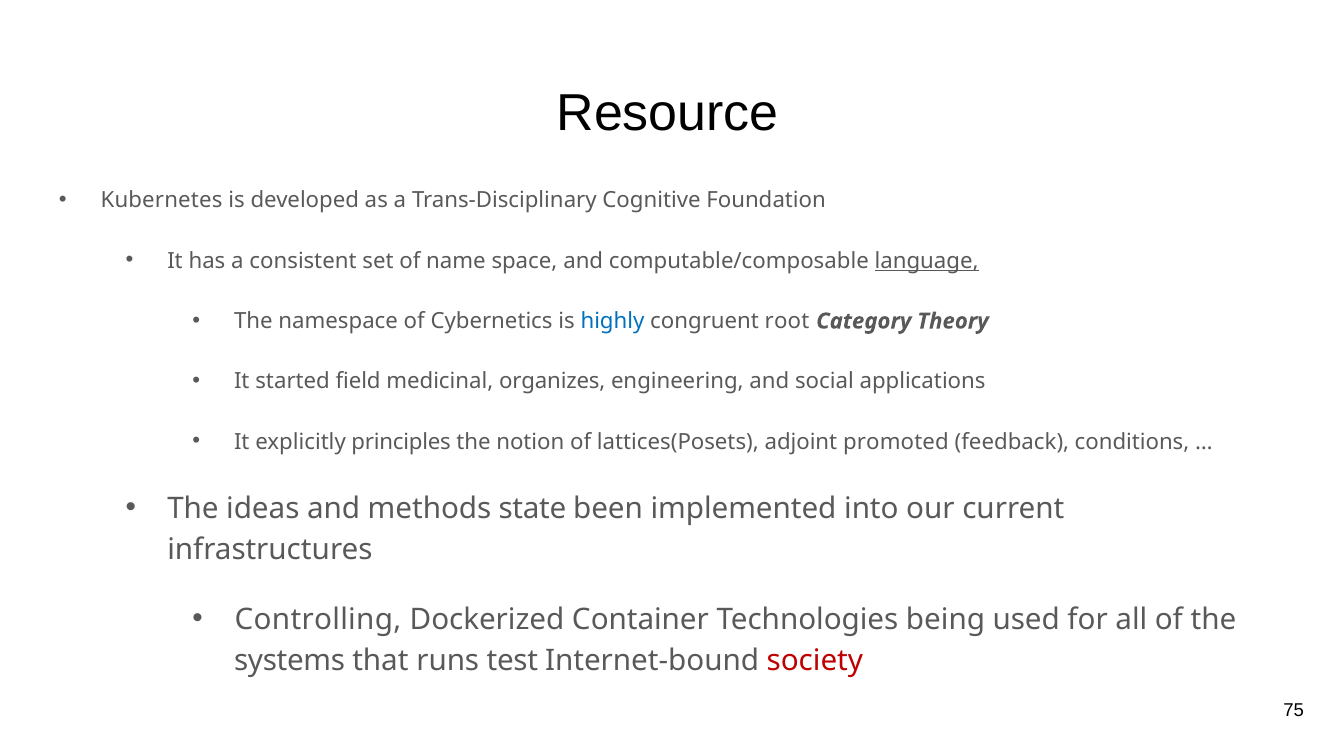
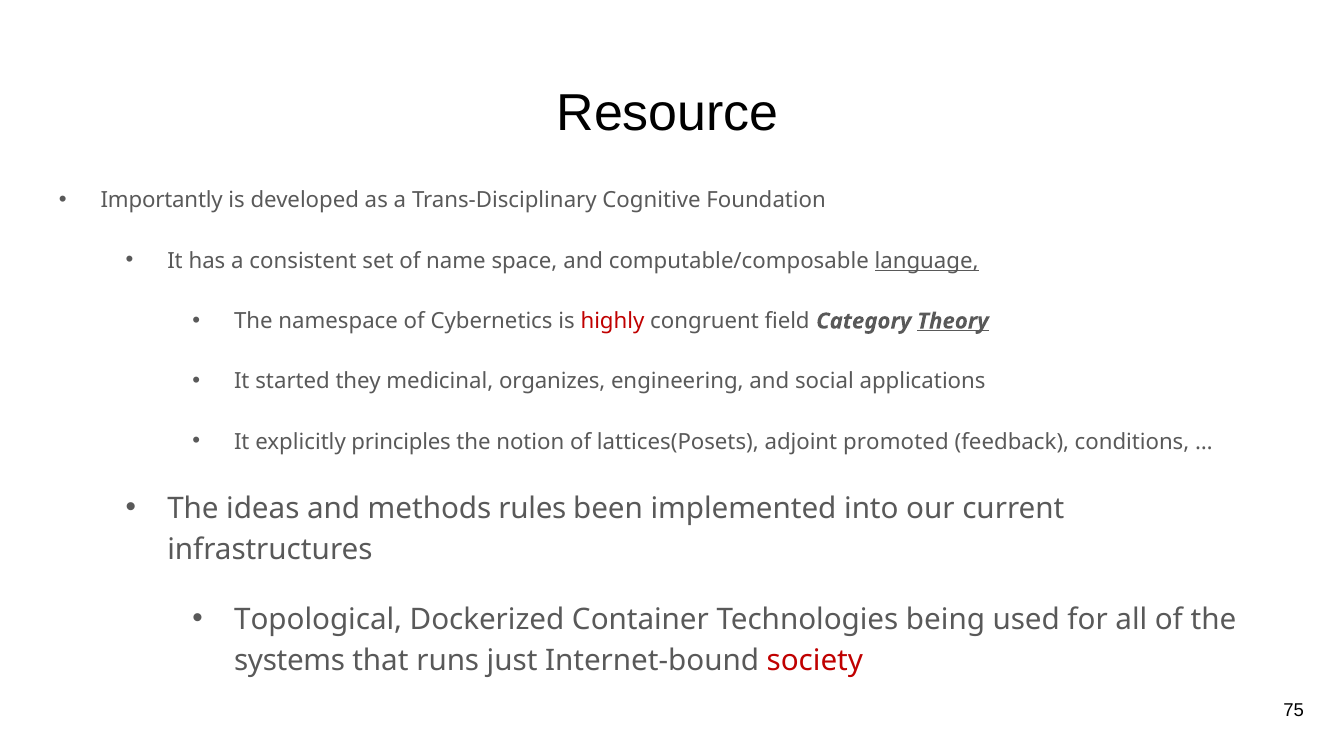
Kubernetes: Kubernetes -> Importantly (162, 200)
highly colour: blue -> red (612, 321)
root: root -> field (787, 321)
Theory underline: none -> present (953, 321)
field: field -> they (358, 381)
state: state -> rules (532, 508)
Controlling: Controlling -> Topological (318, 620)
test: test -> just (512, 661)
